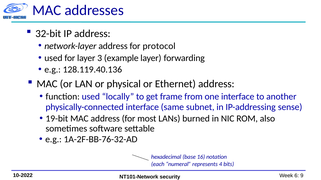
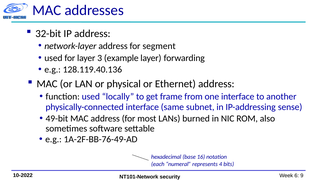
protocol: protocol -> segment (159, 46)
19-bit: 19-bit -> 49-bit (57, 119)
1A-2F-BB-76-32-AD: 1A-2F-BB-76-32-AD -> 1A-2F-BB-76-49-AD (101, 140)
